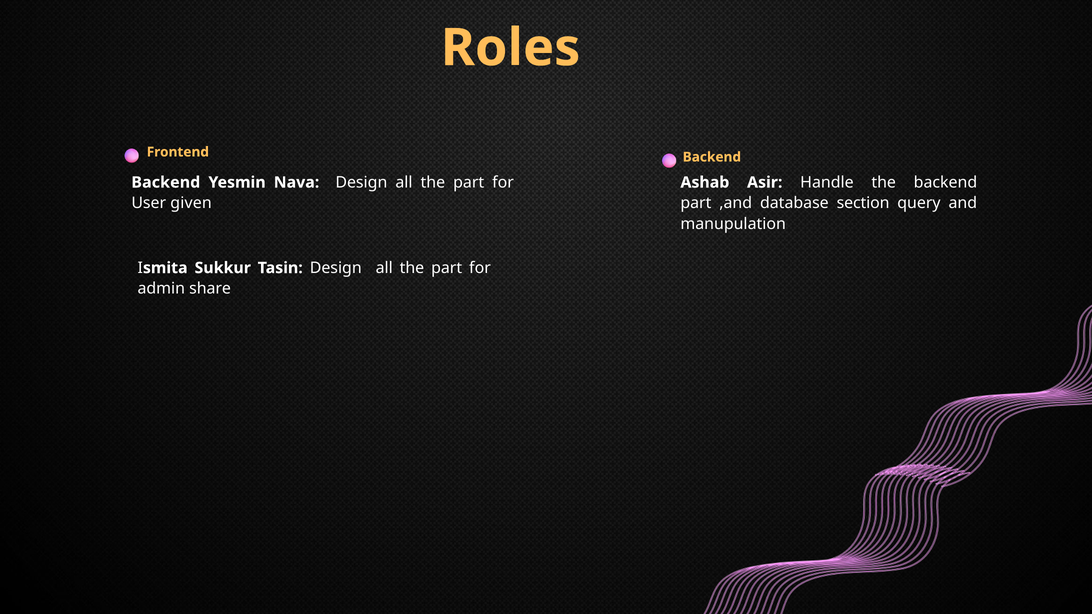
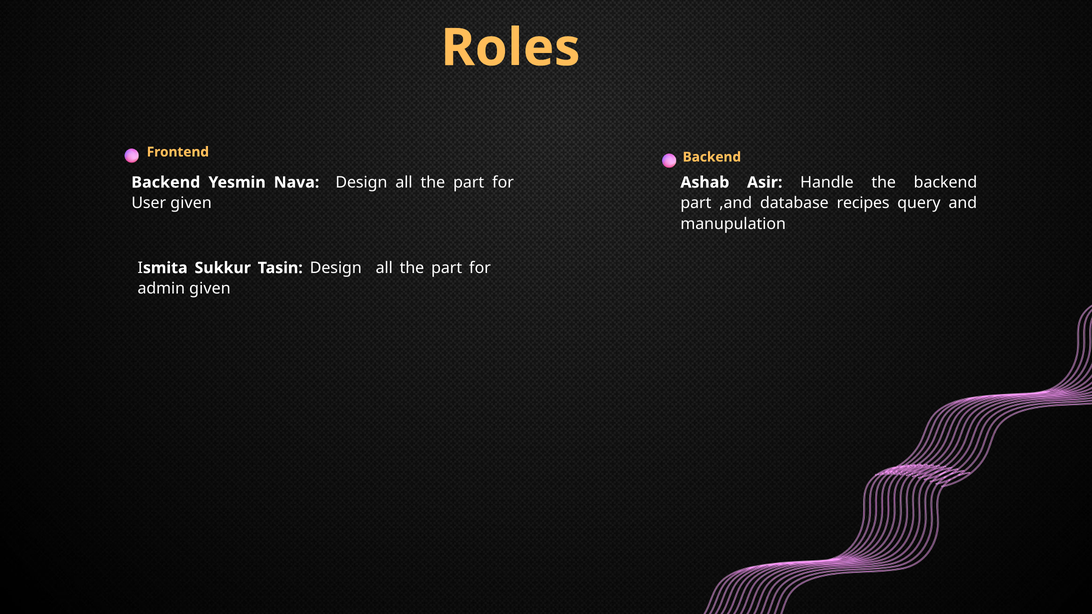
section: section -> recipes (863, 203)
admin share: share -> given (210, 289)
